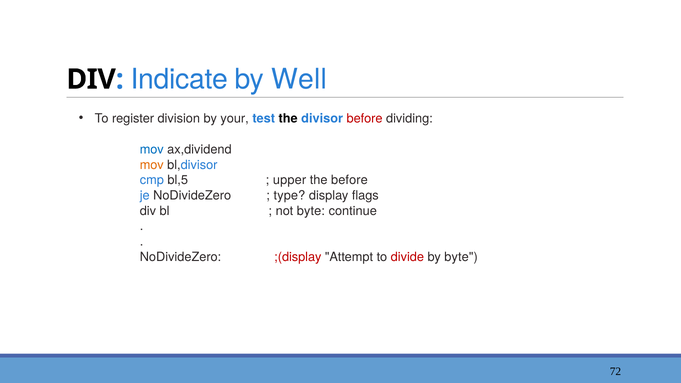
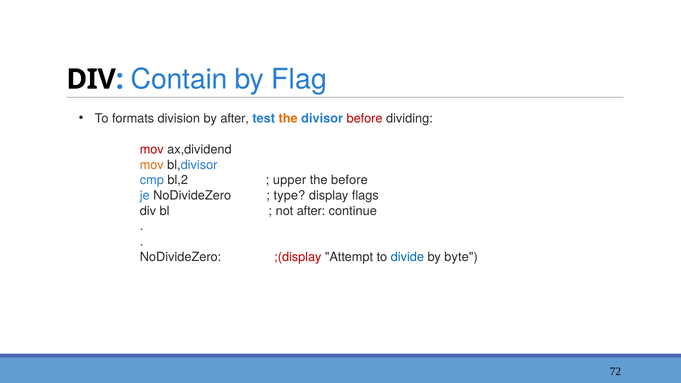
Indicate: Indicate -> Contain (179, 79)
Well: Well -> Flag (299, 79)
register: register -> formats (133, 118)
by your: your -> after (235, 118)
the colour: black -> orange (288, 118)
mov colour: blue -> red (152, 150)
bl,5: bl,5 -> bl,2 (178, 180)
not byte: byte -> after (311, 211)
divide colour: red -> blue (407, 257)
